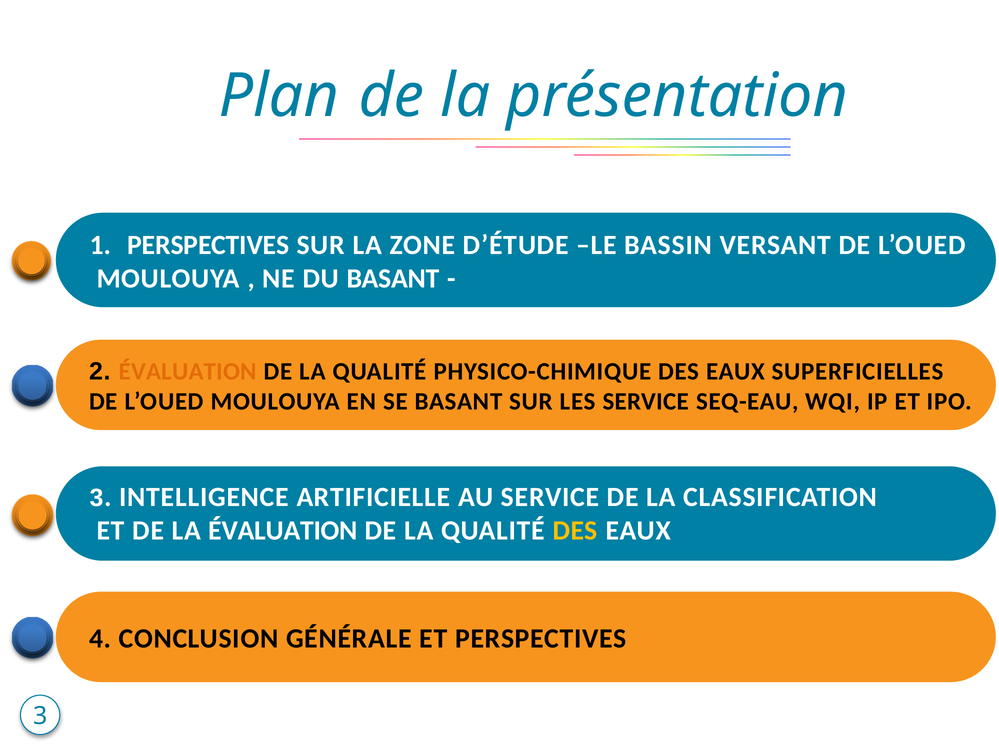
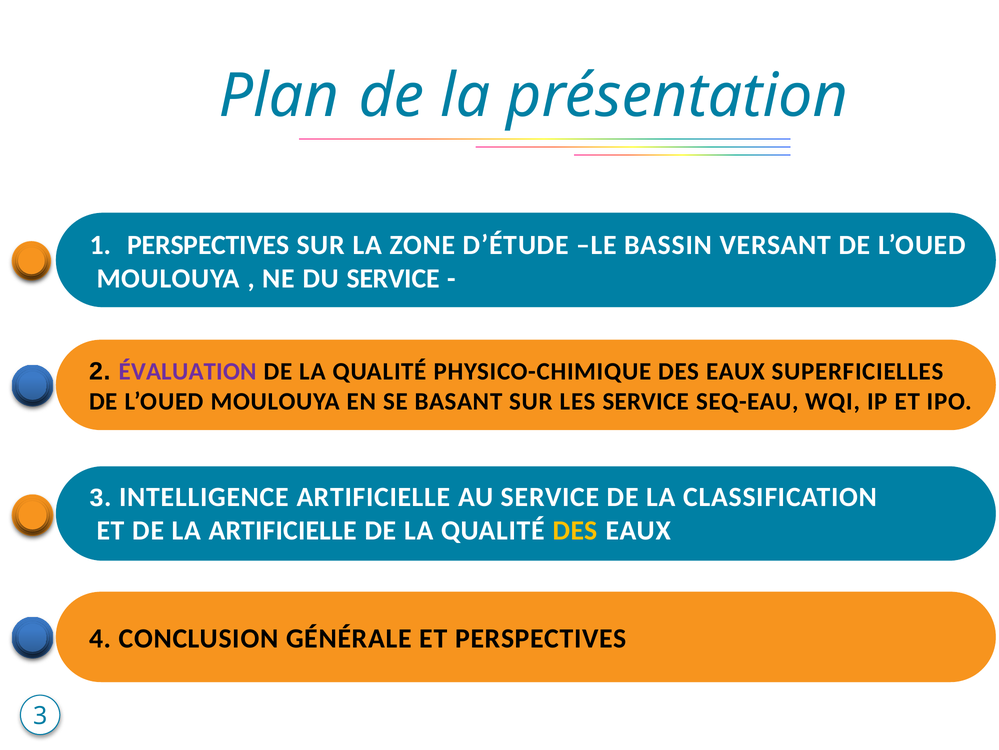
DU BASANT: BASANT -> SERVICE (393, 278)
ÉVALUATION colour: orange -> purple (188, 371)
LA ÉVALUATION: ÉVALUATION -> ARTIFICIELLE (283, 530)
